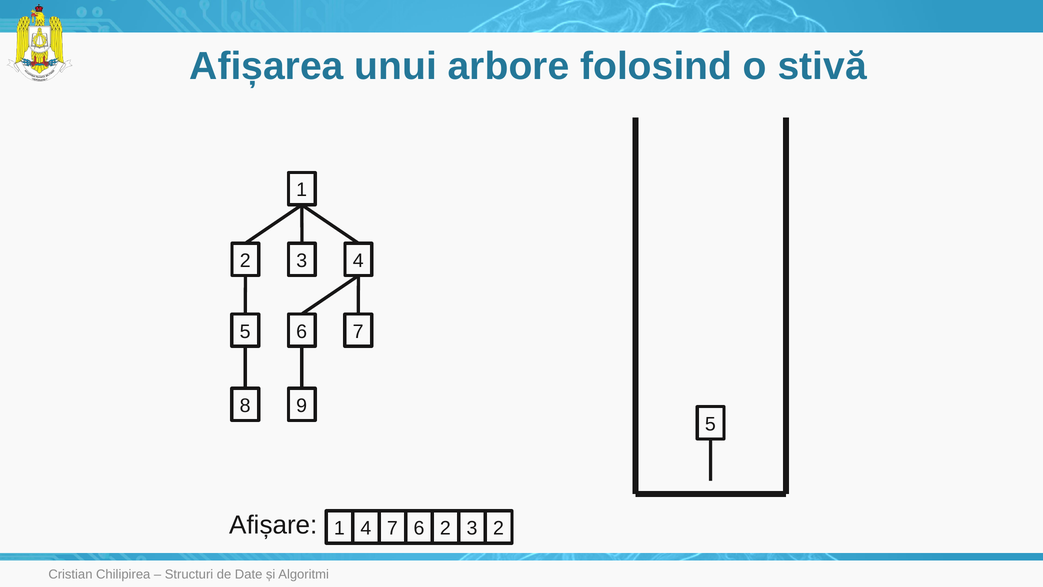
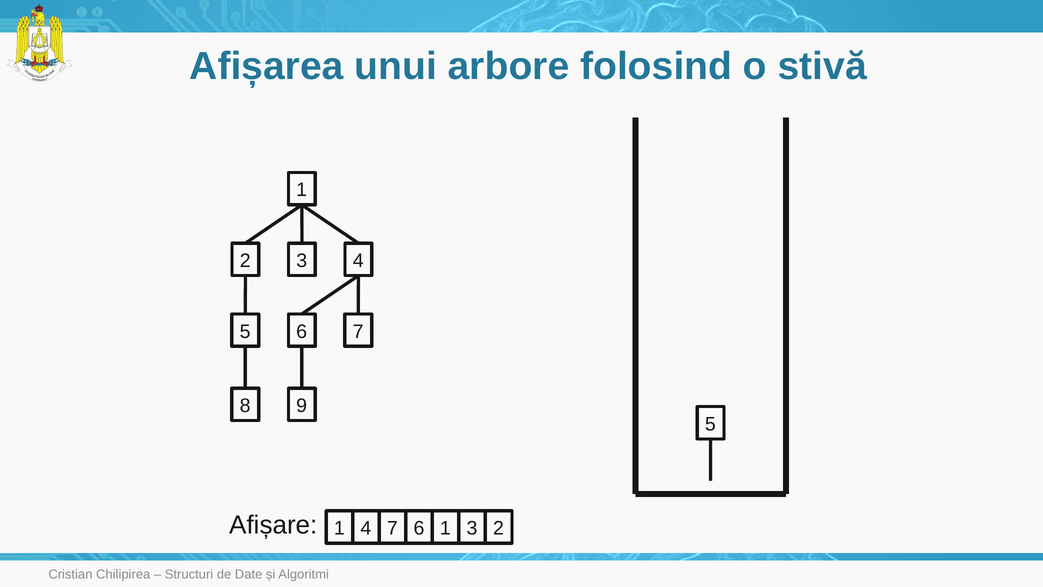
7 2: 2 -> 1 (445, 528)
